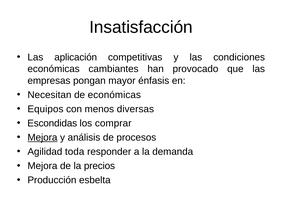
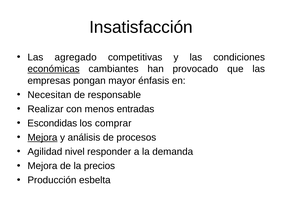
aplicación: aplicación -> agregado (76, 57)
económicas underline: none -> present (54, 69)
de económicas: económicas -> responsable (114, 95)
Equipos: Equipos -> Realizar (45, 109)
diversas: diversas -> entradas (135, 109)
toda: toda -> nivel (75, 152)
